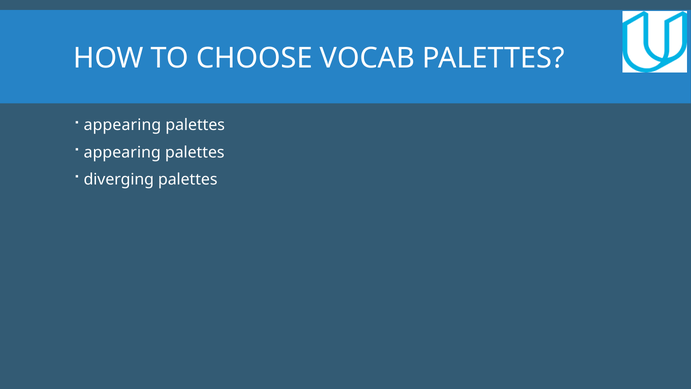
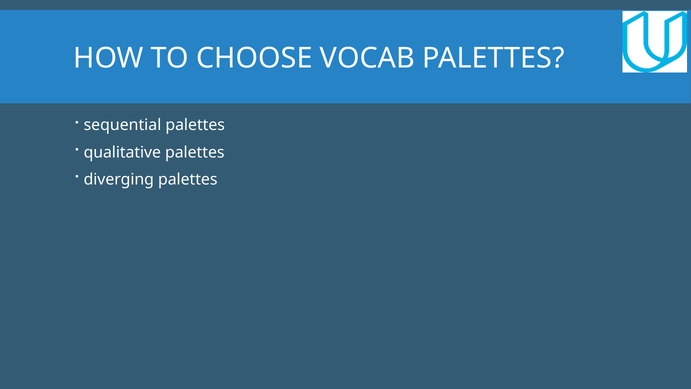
appearing: appearing -> sequential (122, 125)
appearing: appearing -> qualitative (122, 152)
